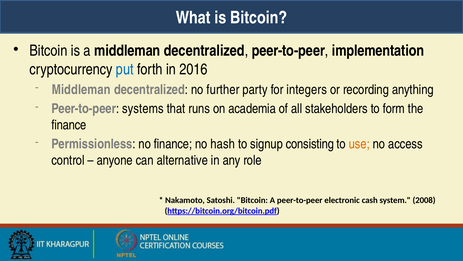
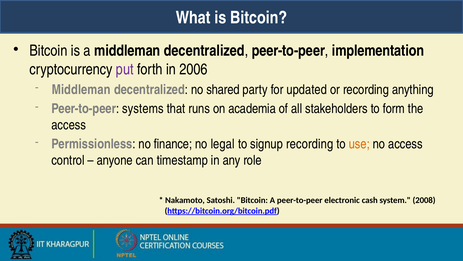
put colour: blue -> purple (125, 69)
2016: 2016 -> 2006 (194, 69)
further: further -> shared (223, 89)
integers: integers -> updated (307, 89)
finance: finance -> access (69, 125)
hash: hash -> legal (223, 144)
signup consisting: consisting -> recording (310, 144)
alternative: alternative -> timestamp (182, 160)
